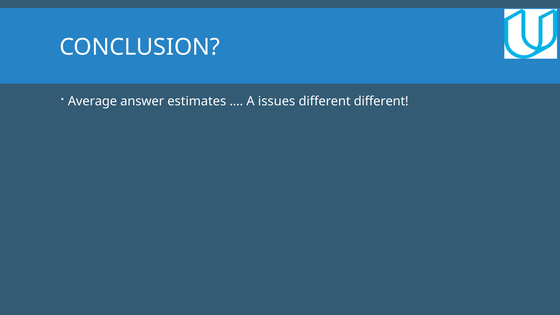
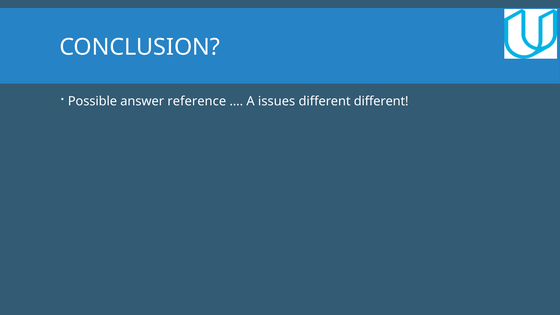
Average: Average -> Possible (92, 101)
estimates: estimates -> reference (197, 101)
